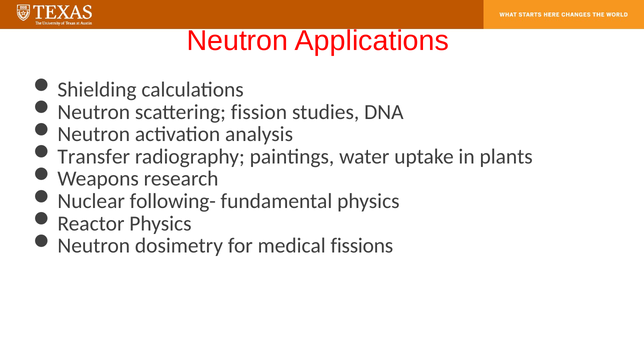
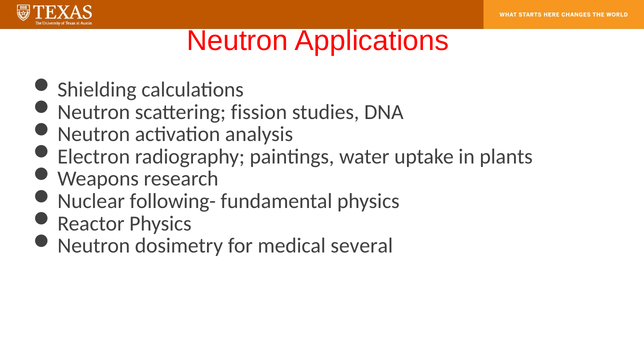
Transfer: Transfer -> Electron (94, 157)
fissions: fissions -> several (362, 246)
